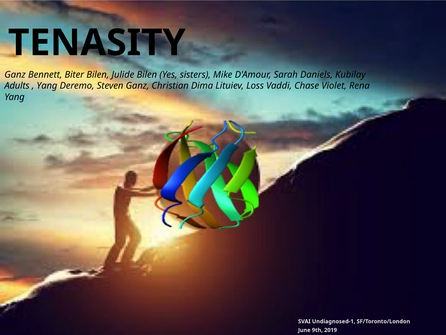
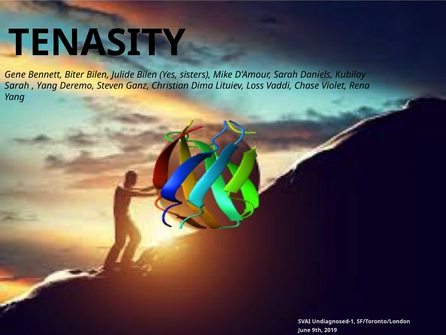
Ganz: Ganz -> Gene (15, 75)
Adults: Adults -> Sarah (17, 86)
